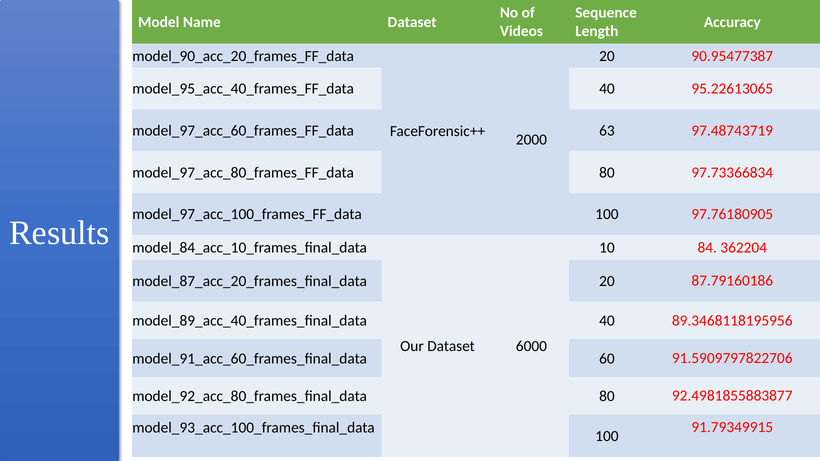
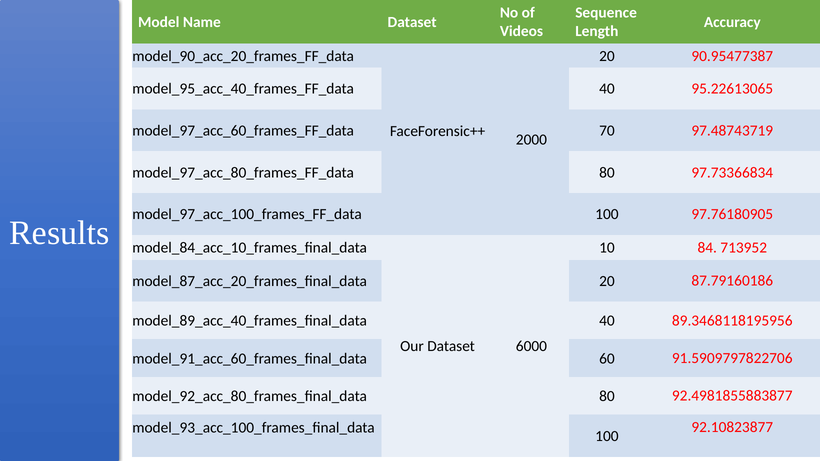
63: 63 -> 70 (607, 131)
362204: 362204 -> 713952 (744, 248)
91.79349915: 91.79349915 -> 92.10823877 (732, 428)
